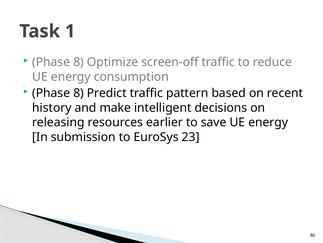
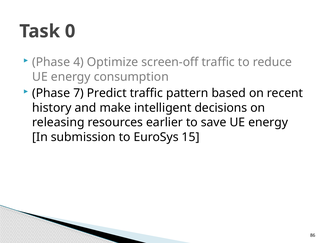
1: 1 -> 0 (70, 31)
8: 8 -> 4 (79, 62)
8: 8 -> 7 (79, 93)
23: 23 -> 15 (191, 137)
